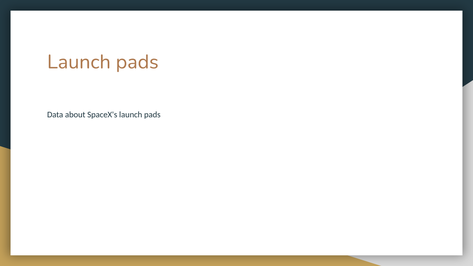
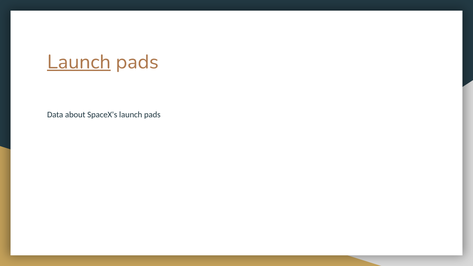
Launch underline: none -> present (79, 62)
